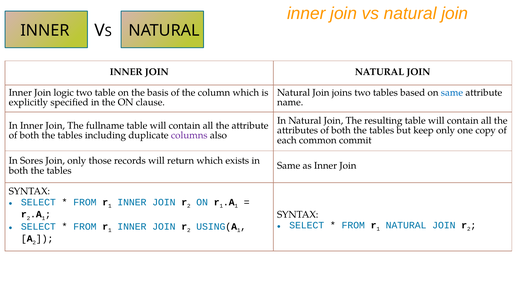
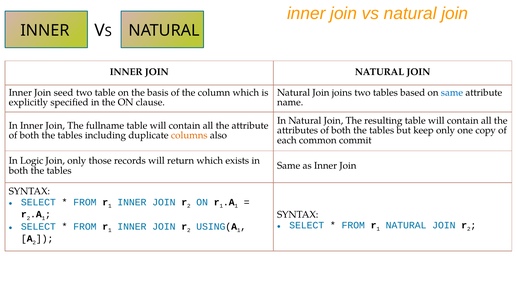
logic: logic -> seed (64, 93)
columns colour: purple -> orange (189, 135)
Sores: Sores -> Logic (32, 161)
